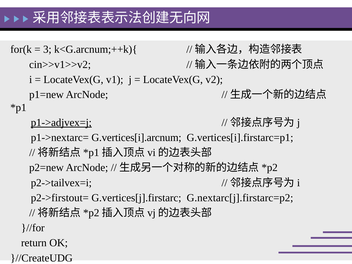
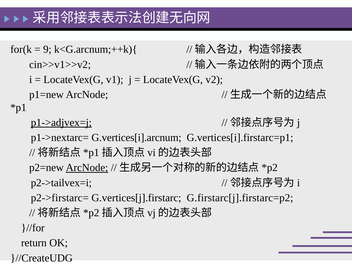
3: 3 -> 9 (47, 49)
ArcNode underline: none -> present (87, 168)
p2->firstout=: p2->firstout= -> p2->firstarc= (60, 198)
G.nextarc[j].firstarc=p2: G.nextarc[j].firstarc=p2 -> G.firstarc[j].firstarc=p2 (240, 198)
